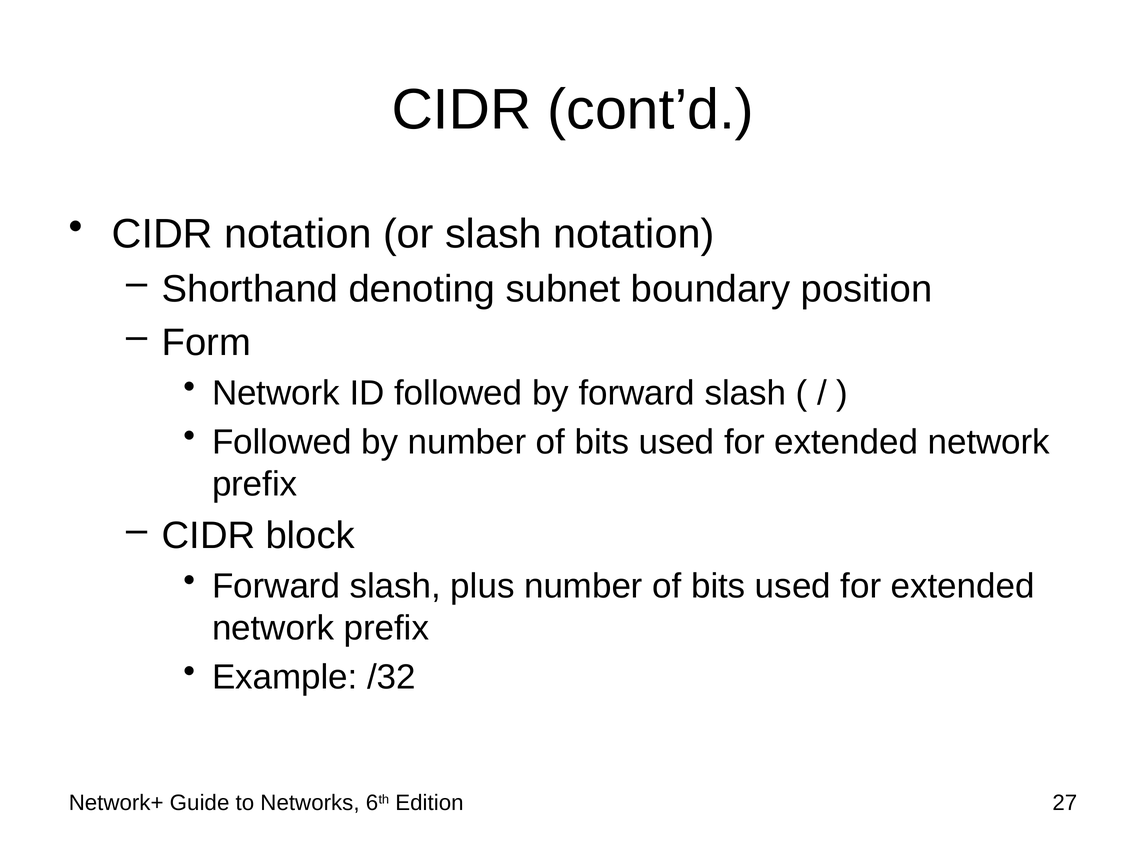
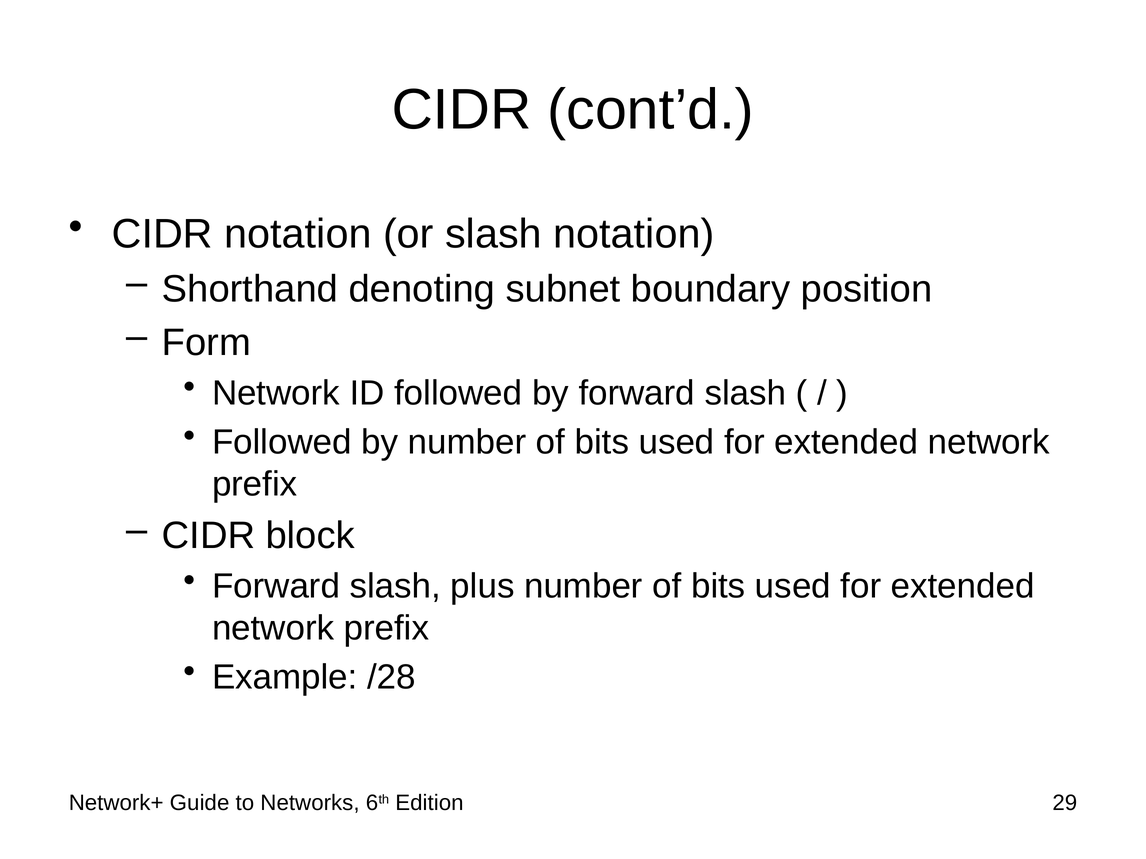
/32: /32 -> /28 (391, 678)
27: 27 -> 29 (1065, 803)
